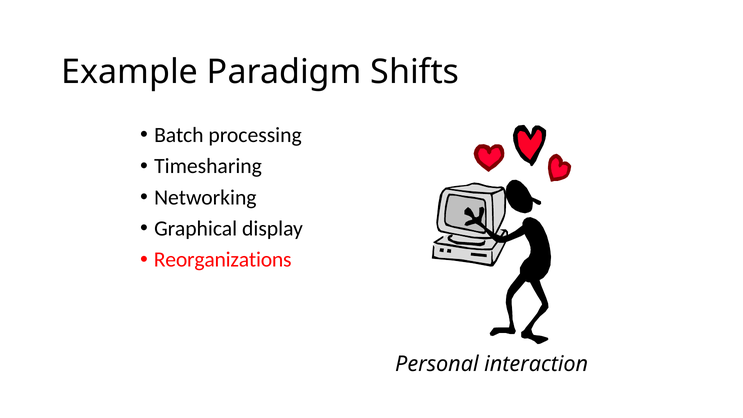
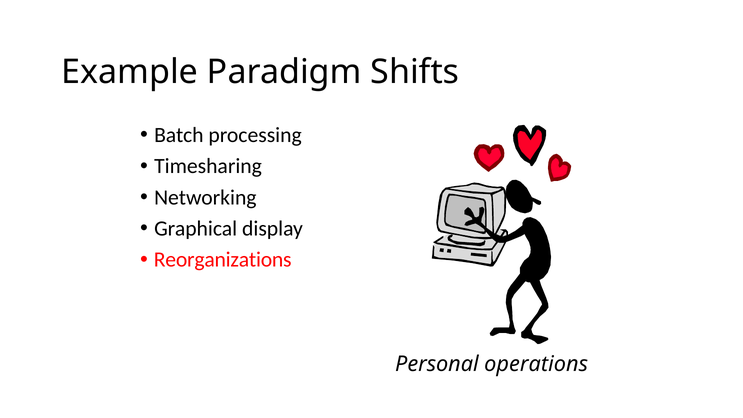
interaction: interaction -> operations (536, 364)
